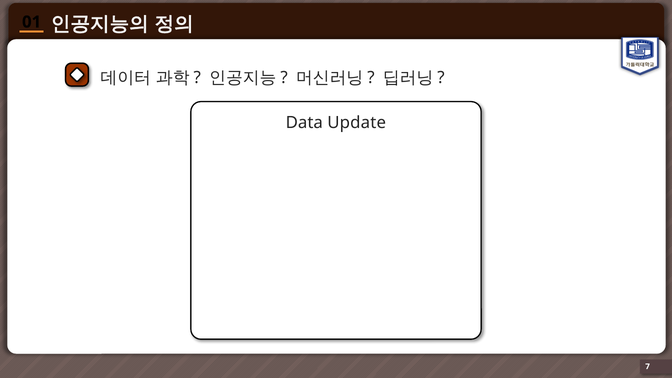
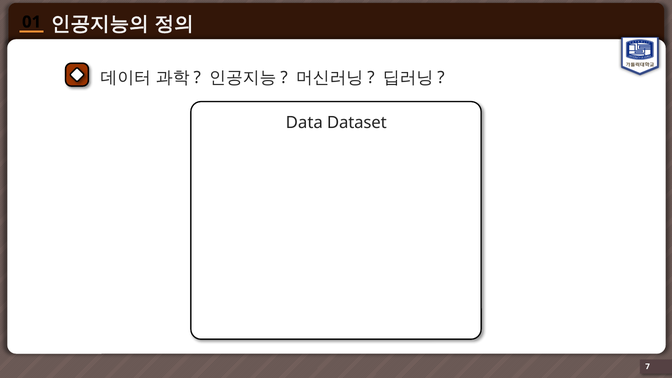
Update: Update -> Dataset (357, 123)
